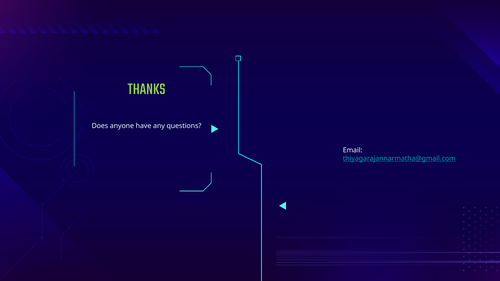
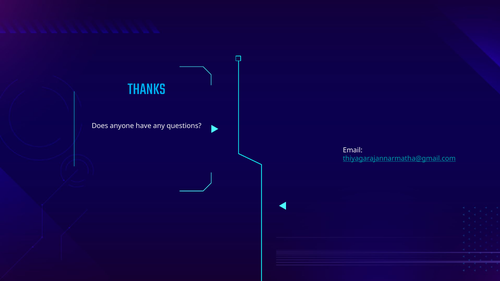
THANKS colour: light green -> light blue (147, 89)
